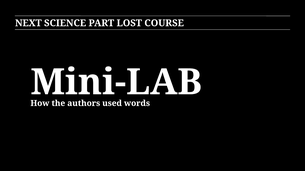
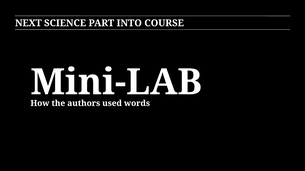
LOST: LOST -> INTO (129, 23)
